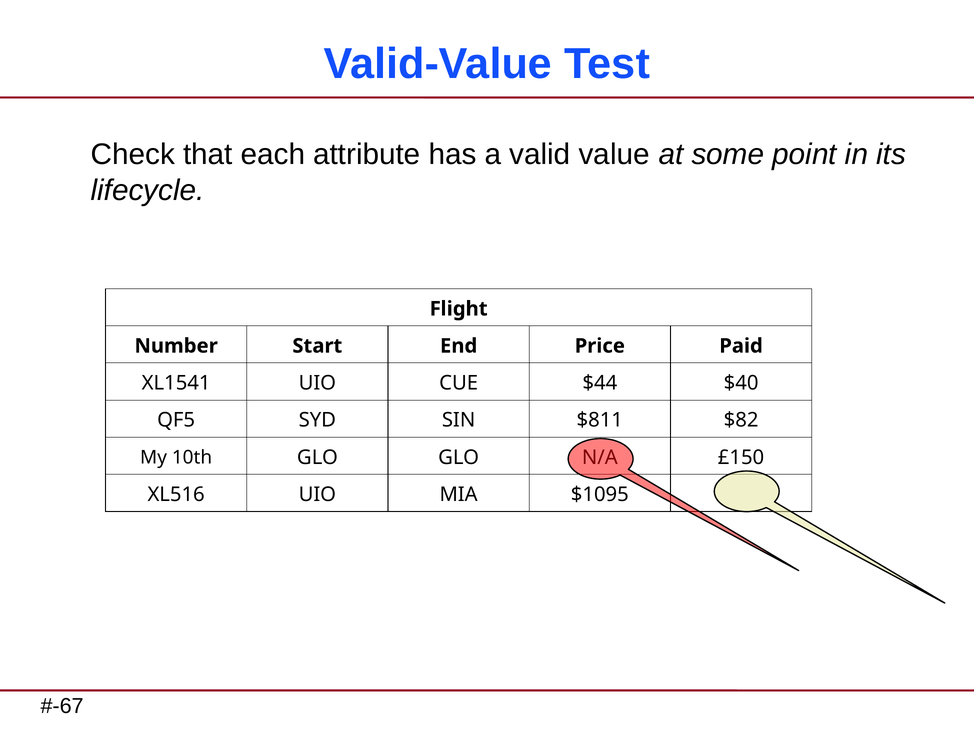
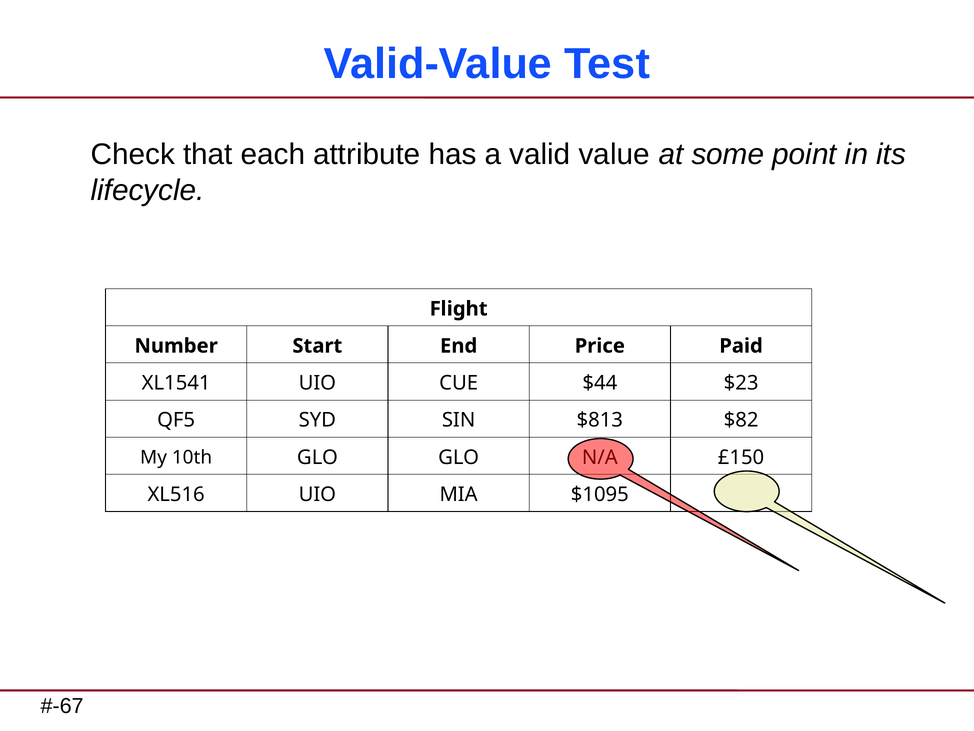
$40: $40 -> $23 (741, 383)
$811: $811 -> $813 (600, 420)
